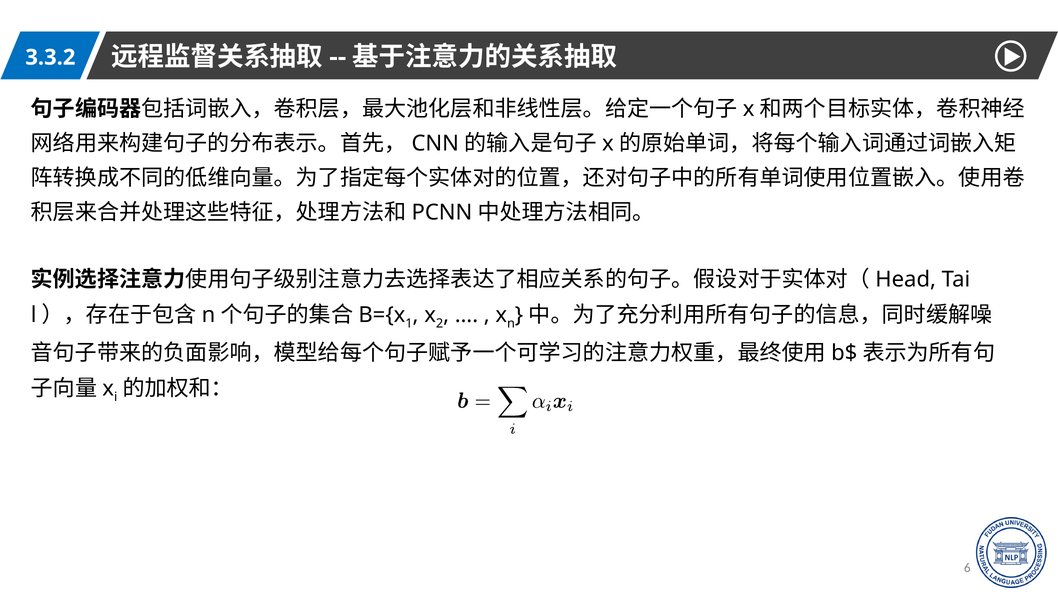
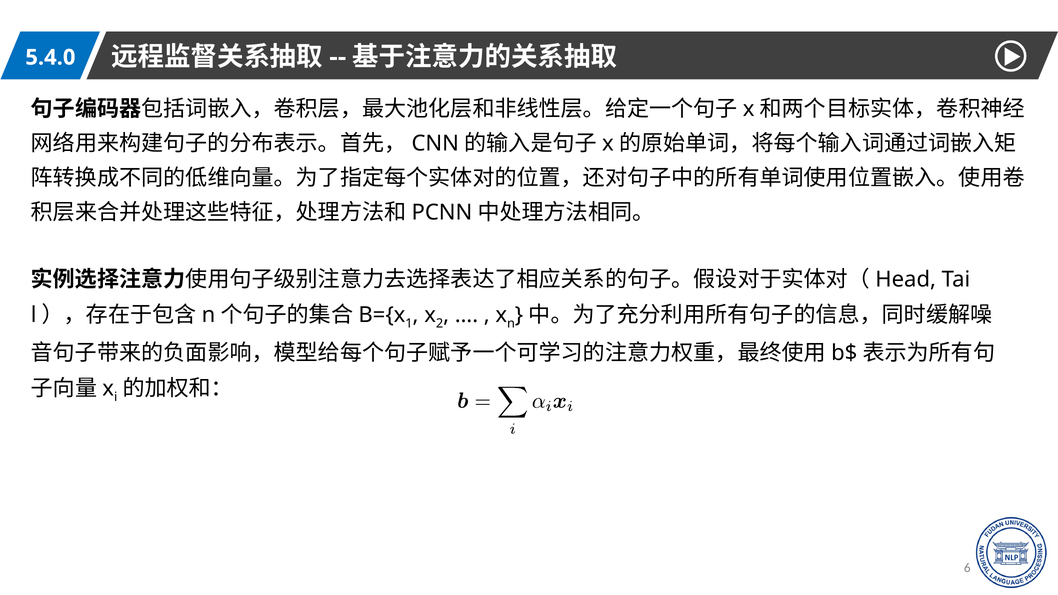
3.3.2: 3.3.2 -> 5.4.0 (50, 57)
